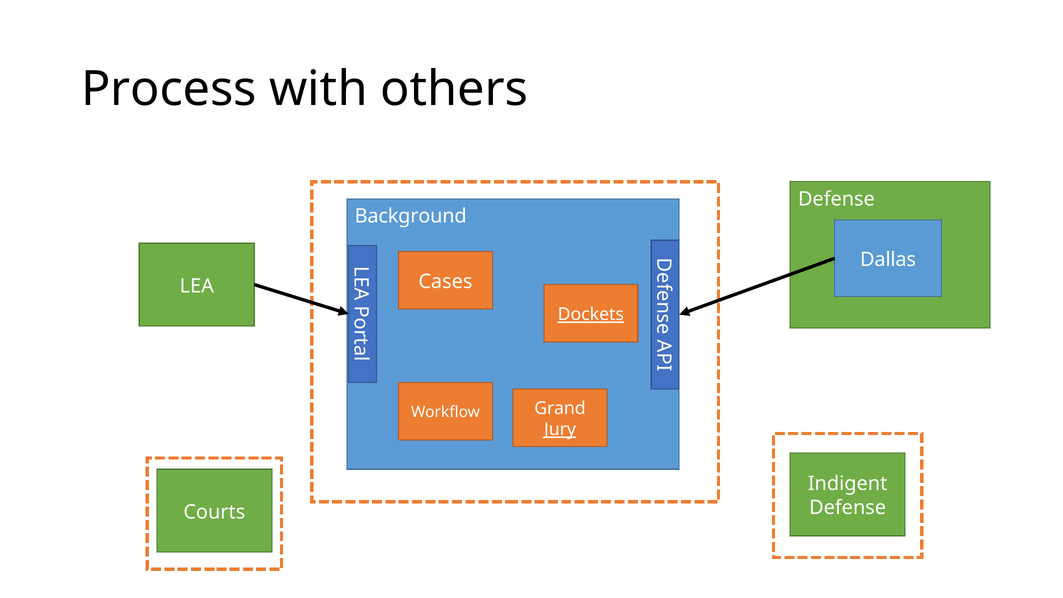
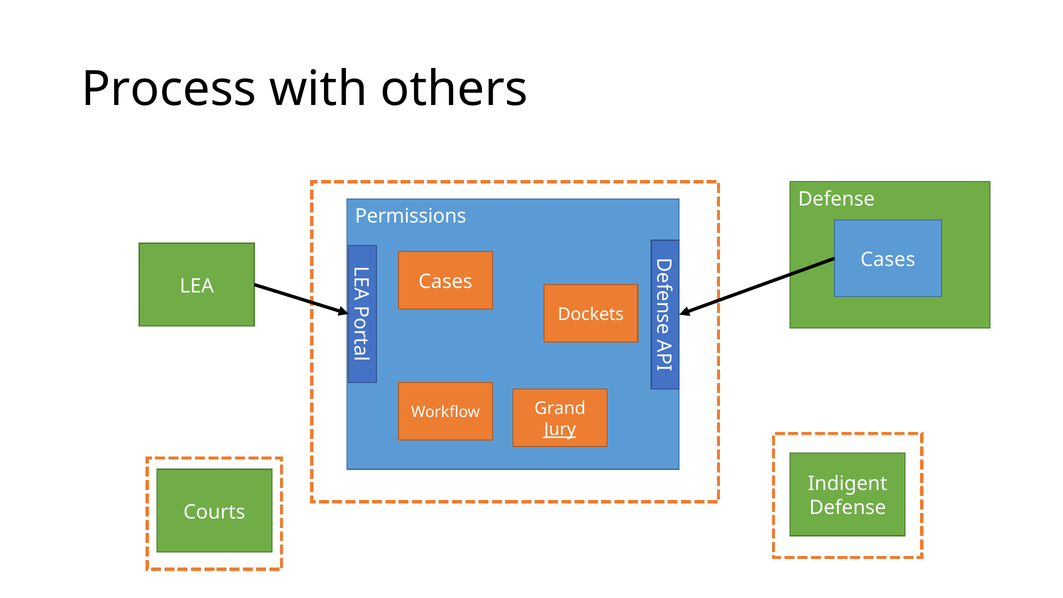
Background: Background -> Permissions (411, 216)
Dallas: Dallas -> Cases (888, 260)
Dockets underline: present -> none (591, 315)
